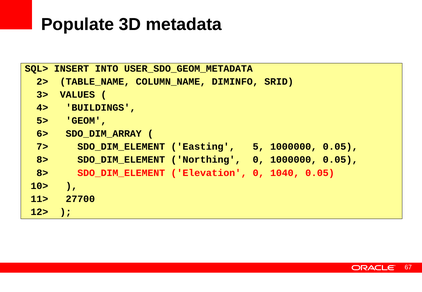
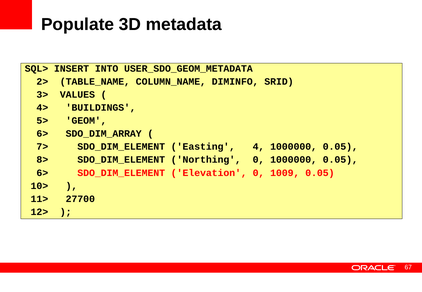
5: 5 -> 4 (259, 147)
8>: 8> -> 6> (42, 173)
1040: 1040 -> 1009 (285, 173)
